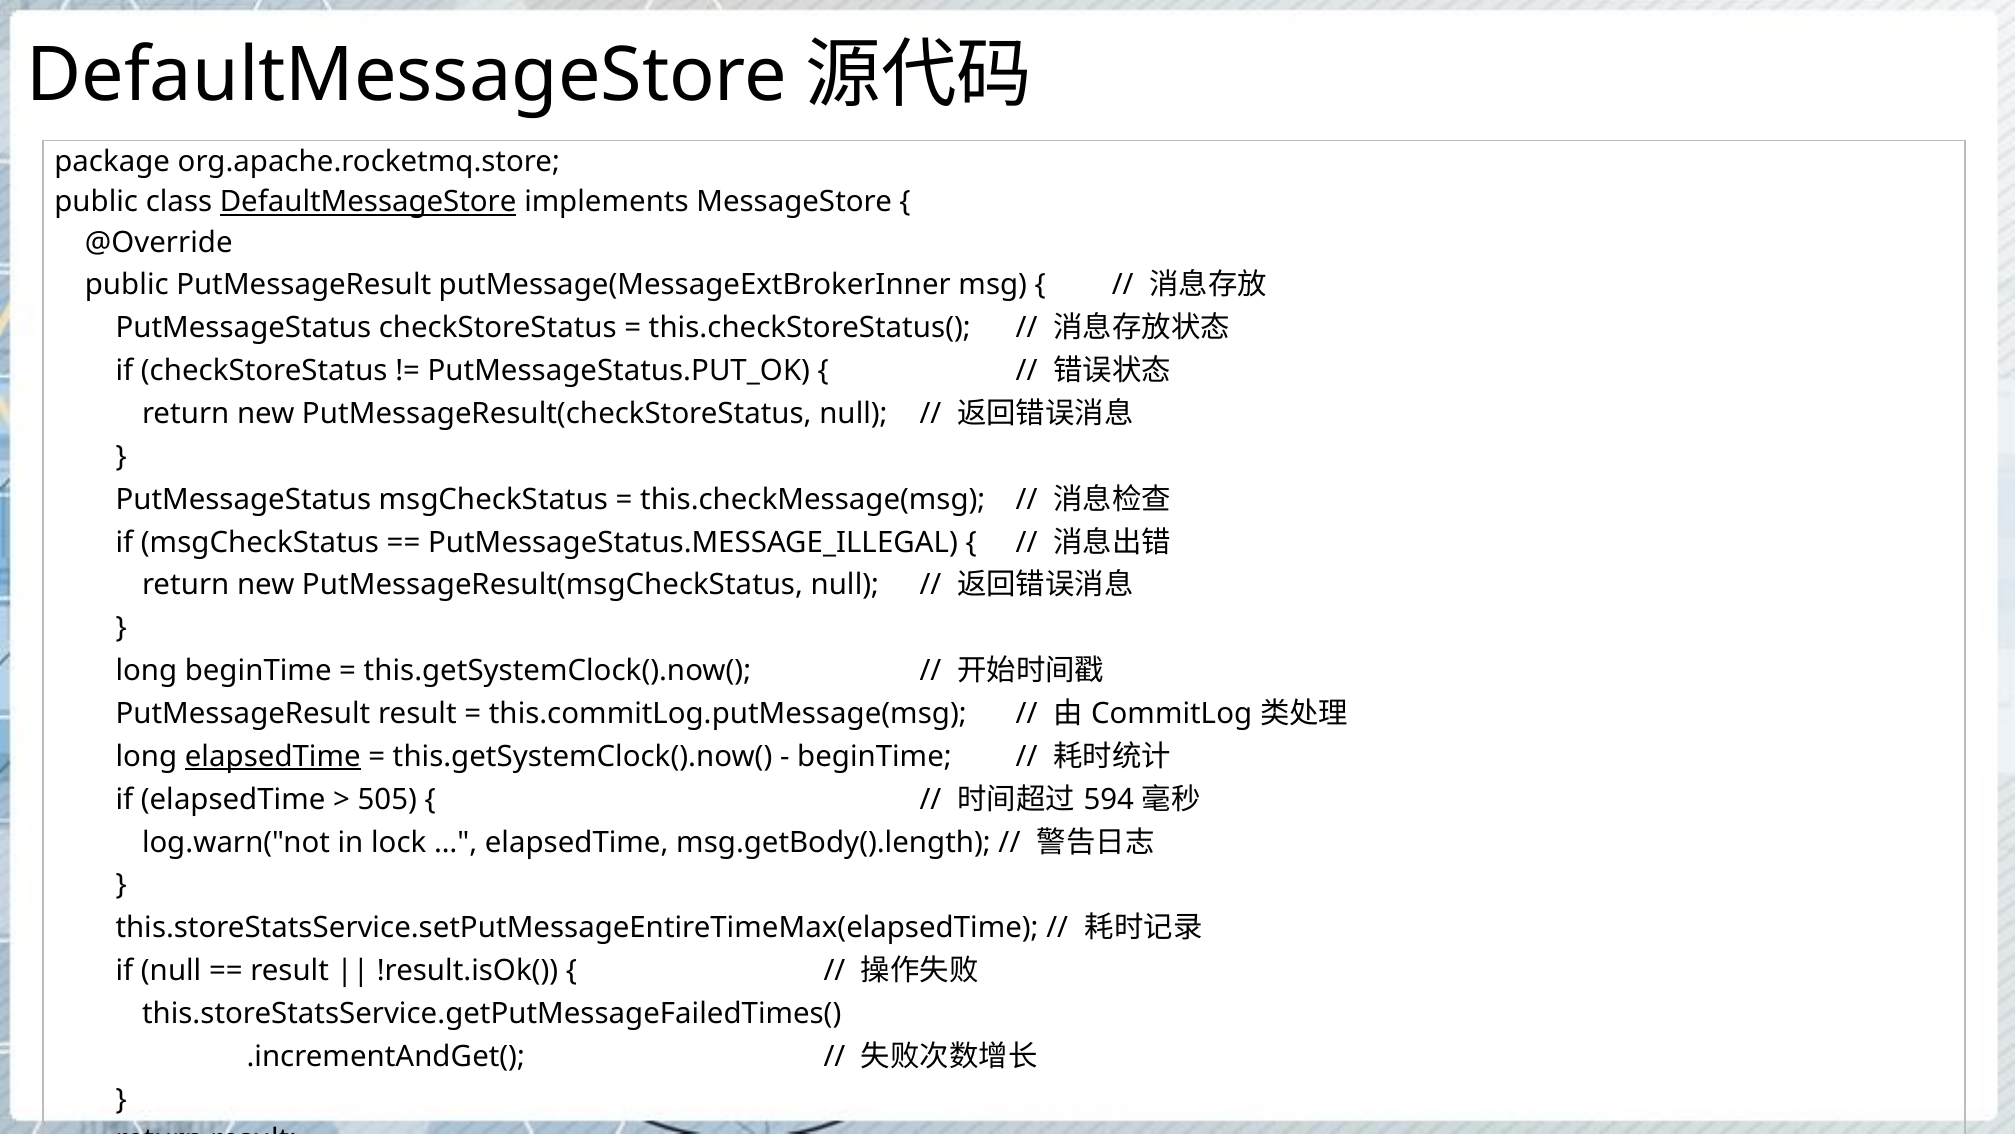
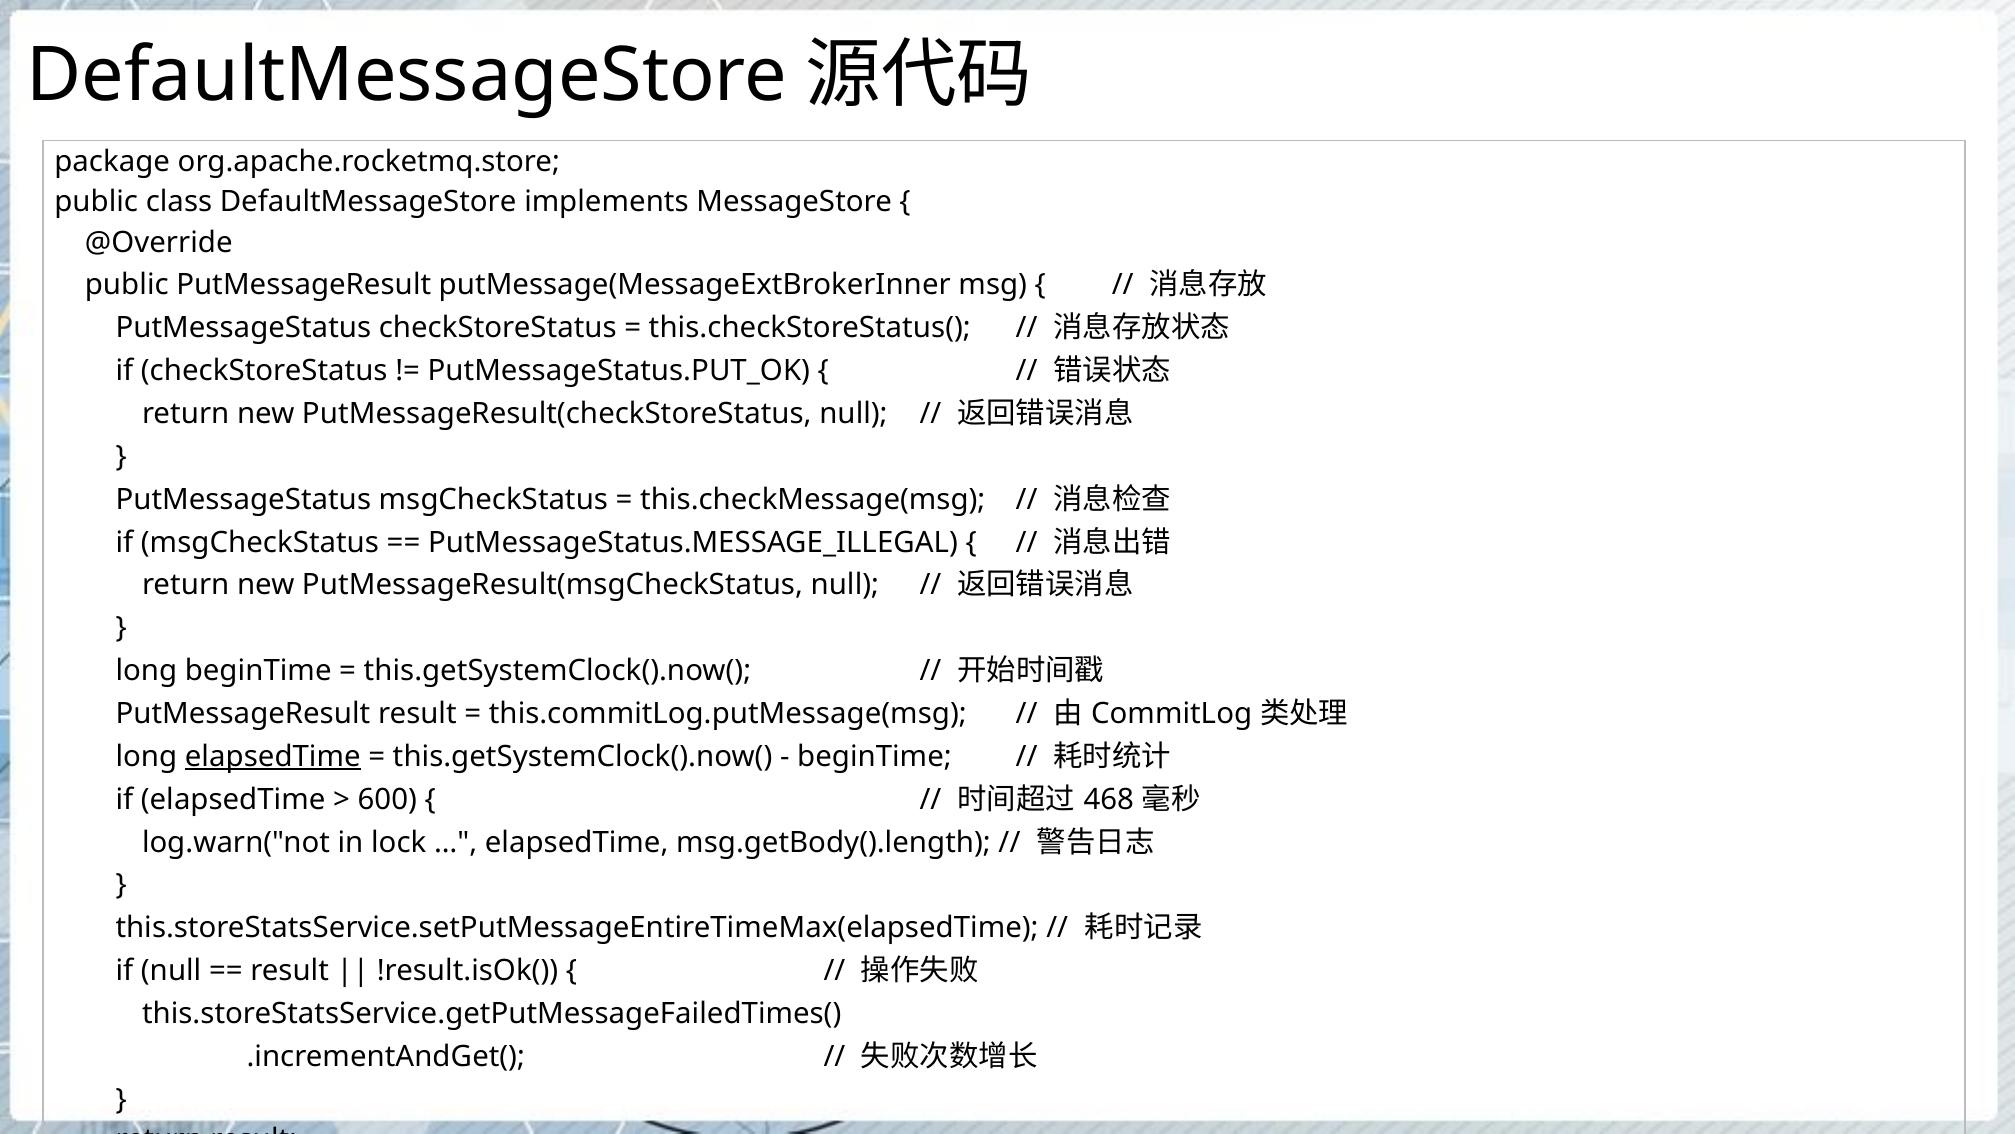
DefaultMessageStore underline: present -> none (368, 202)
505: 505 -> 600 (387, 799)
594: 594 -> 468 (1109, 799)
